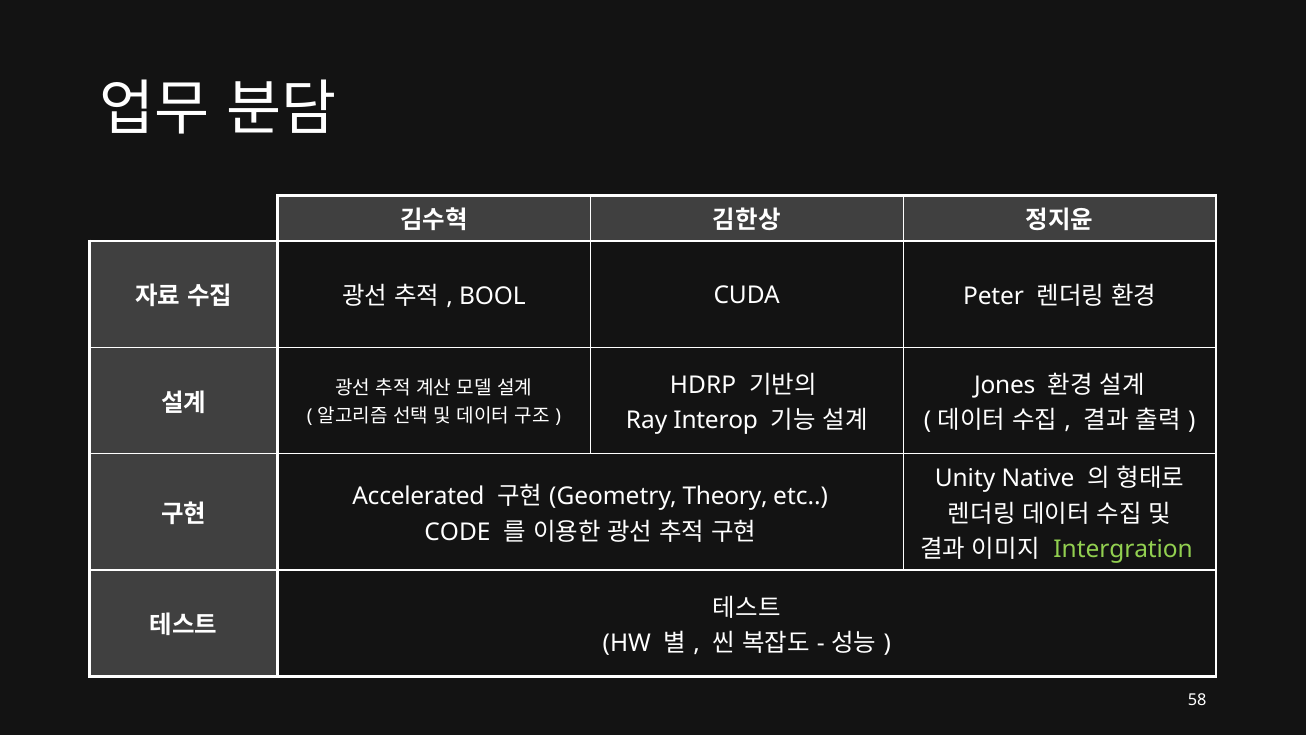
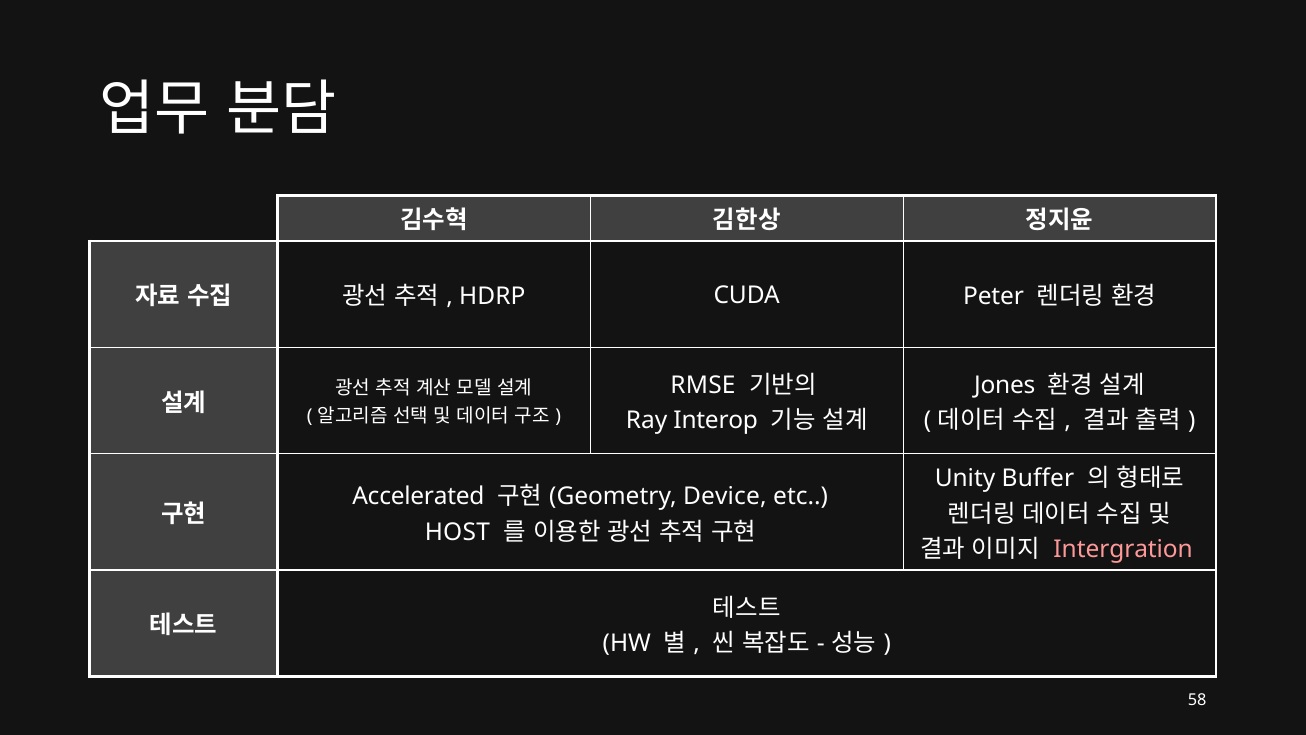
BOOL: BOOL -> HDRP (492, 296)
HDRP: HDRP -> RMSE (703, 385)
Native: Native -> Buffer (1038, 479)
Theory: Theory -> Device (725, 496)
CODE: CODE -> HOST (457, 532)
Intergration colour: light green -> pink (1123, 550)
